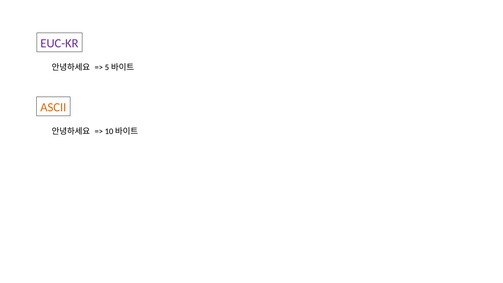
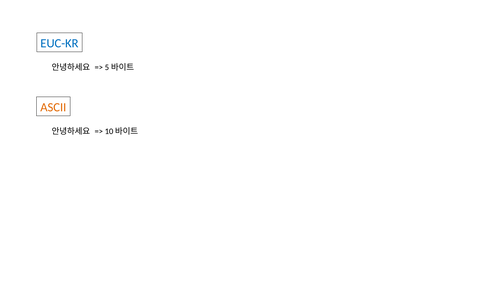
EUC-KR colour: purple -> blue (59, 43)
